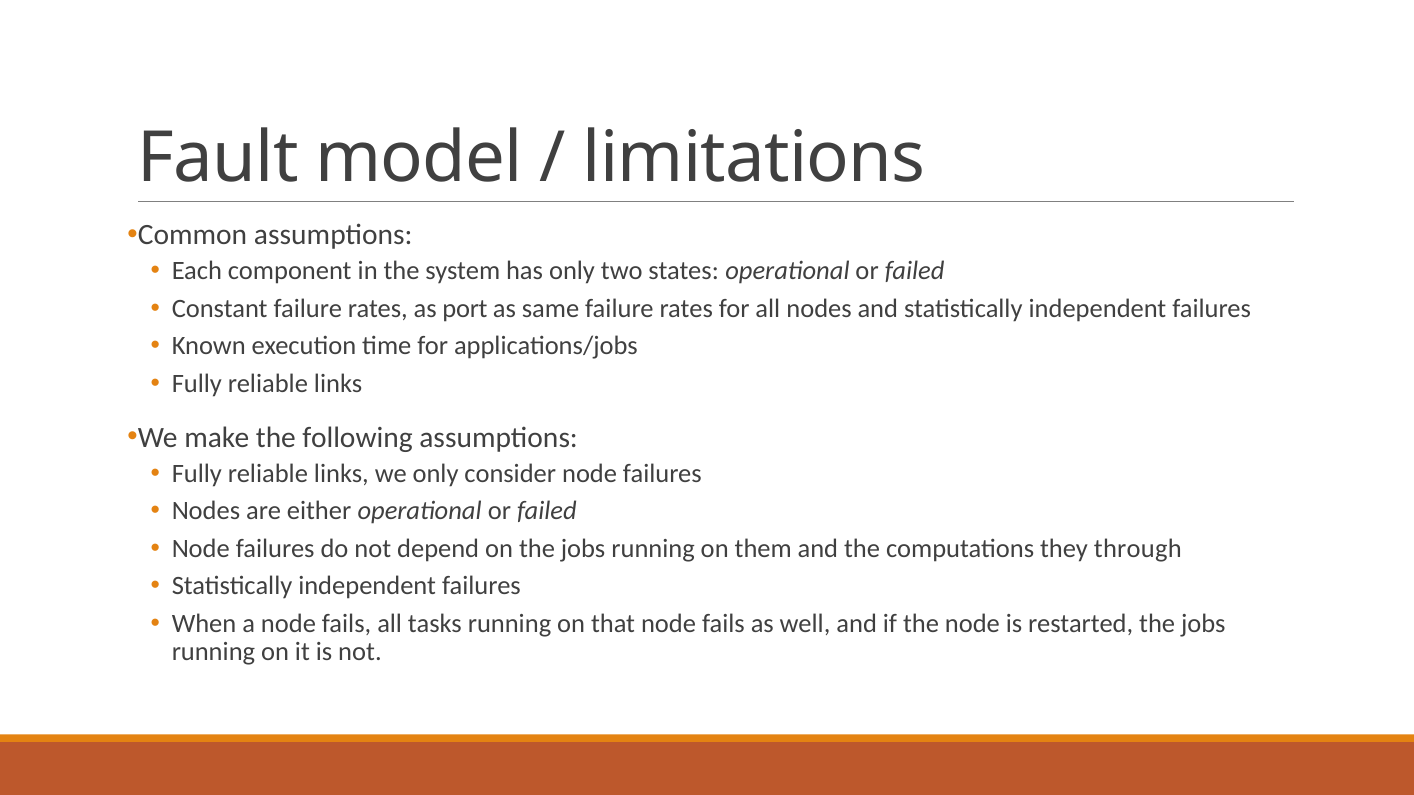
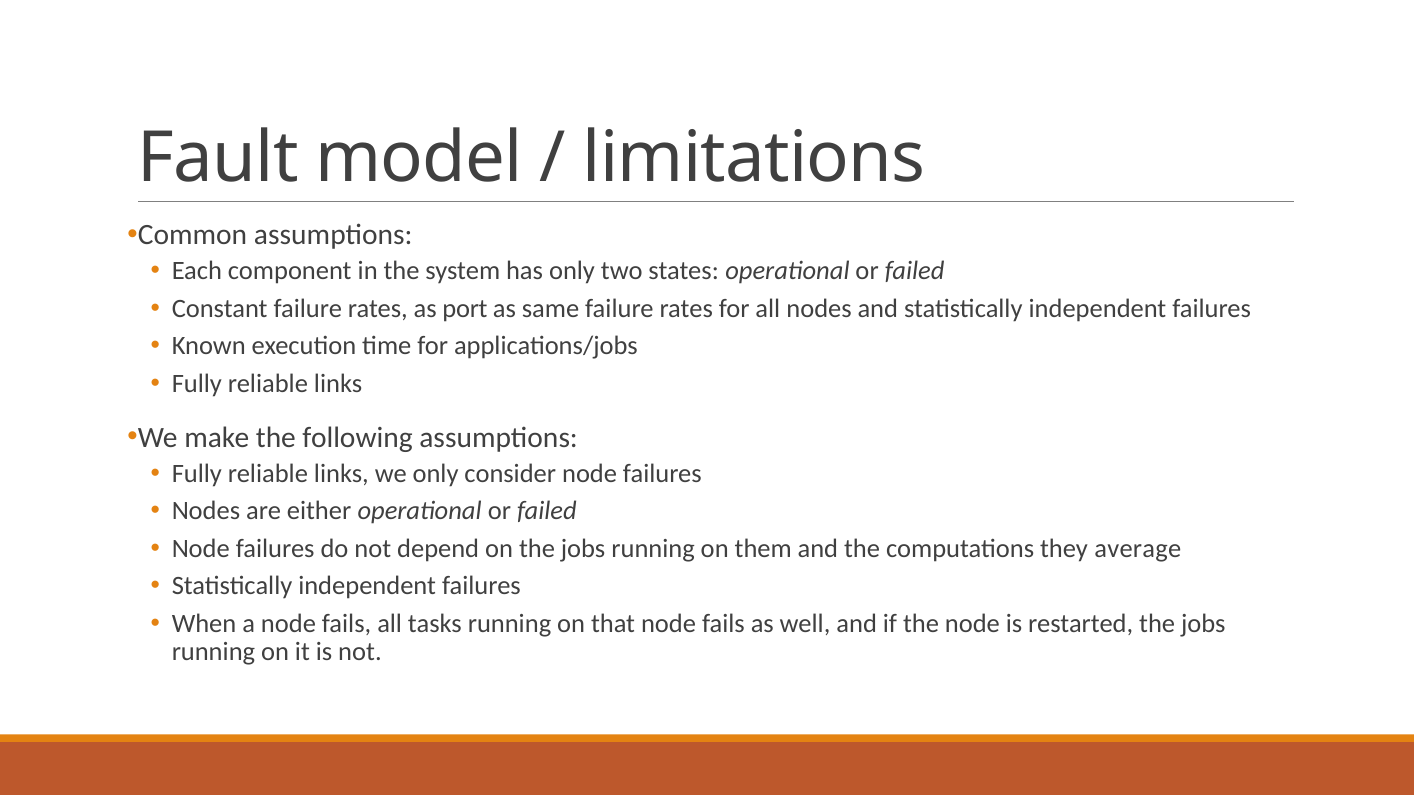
through: through -> average (1138, 549)
